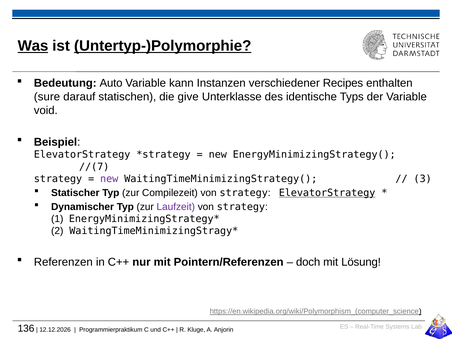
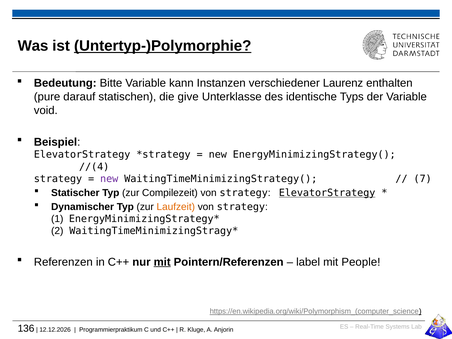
Was underline: present -> none (33, 46)
Auto: Auto -> Bitte (111, 83)
Recipes: Recipes -> Laurenz (343, 83)
sure: sure -> pure (47, 97)
//(7: //(7 -> //(4 (94, 167)
3: 3 -> 7 (423, 179)
Laufzeit colour: purple -> orange (176, 207)
mit underline: none -> present (162, 262)
doch: doch -> label (308, 262)
Lösung: Lösung -> People (361, 262)
